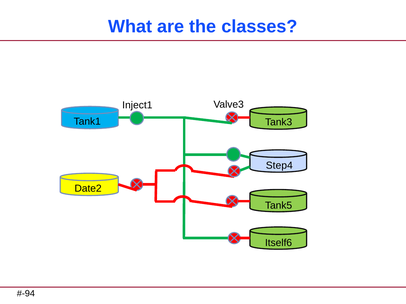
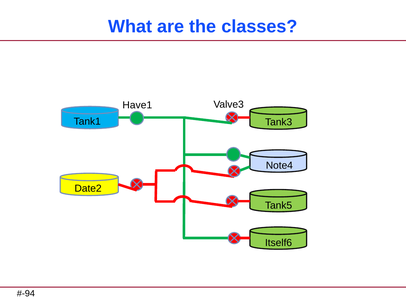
Inject1: Inject1 -> Have1 (137, 105)
Step4: Step4 -> Note4 (279, 166)
